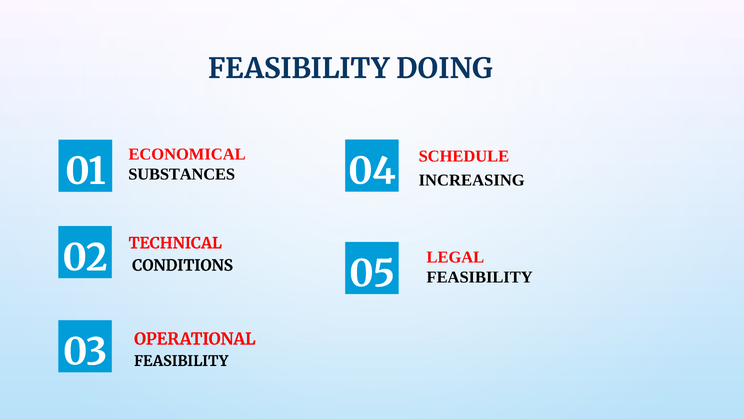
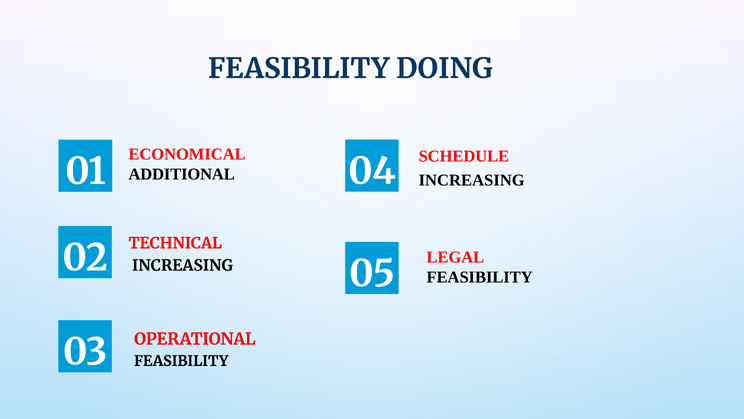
SUBSTANCES: SUBSTANCES -> ADDITIONAL (182, 174)
CONDITIONS: CONDITIONS -> INCREASING (182, 265)
